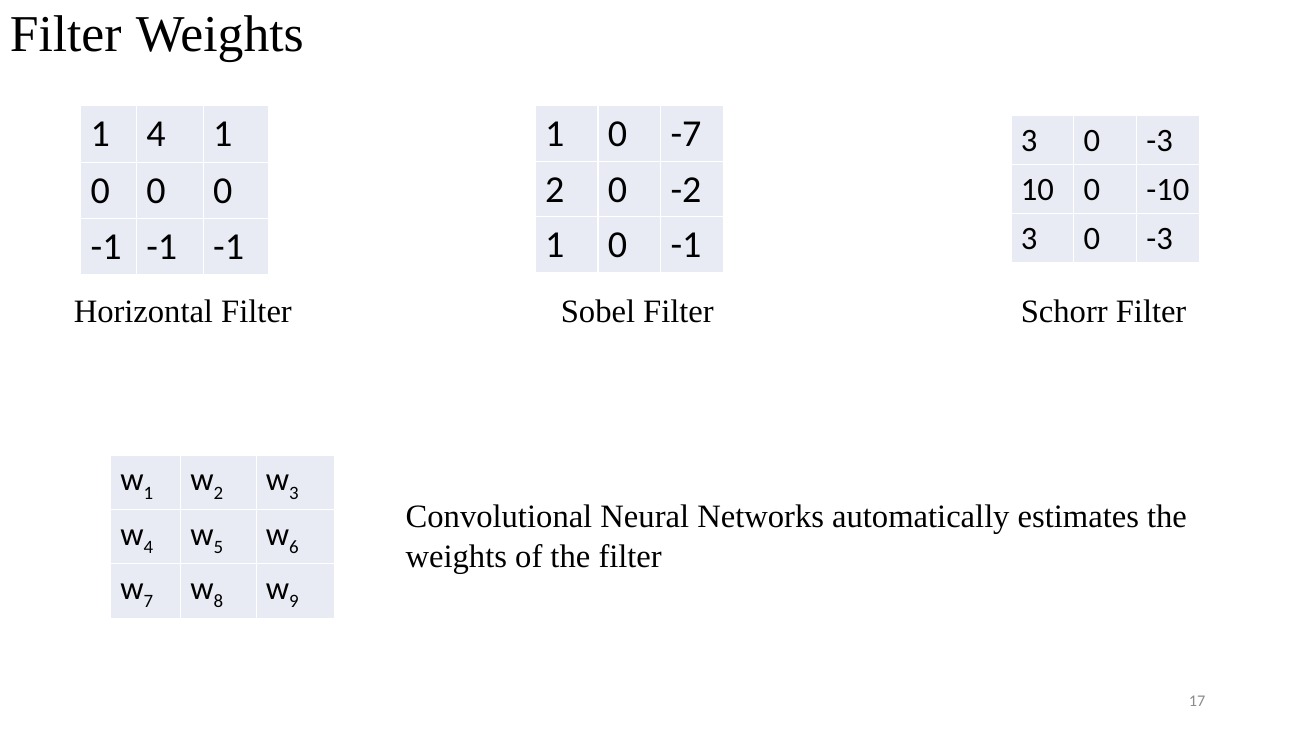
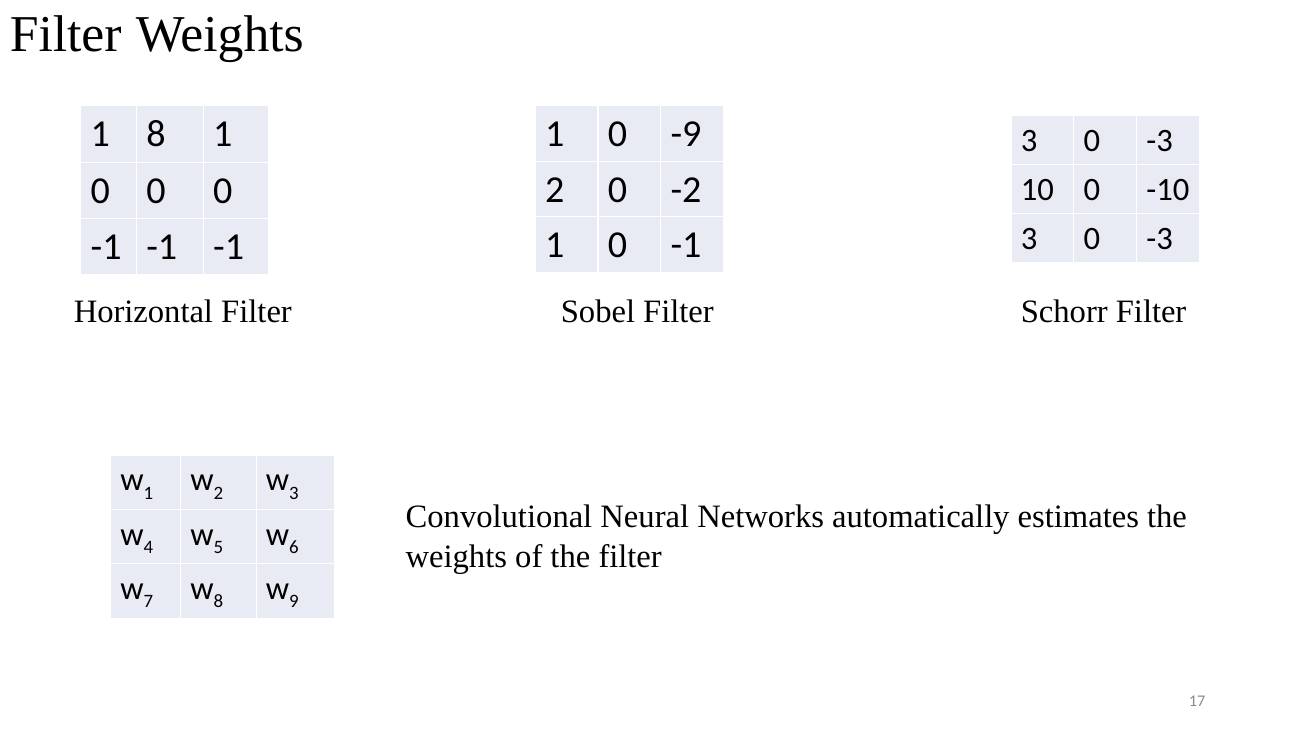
1 4: 4 -> 8 (156, 134)
-7: -7 -> -9 (686, 134)
